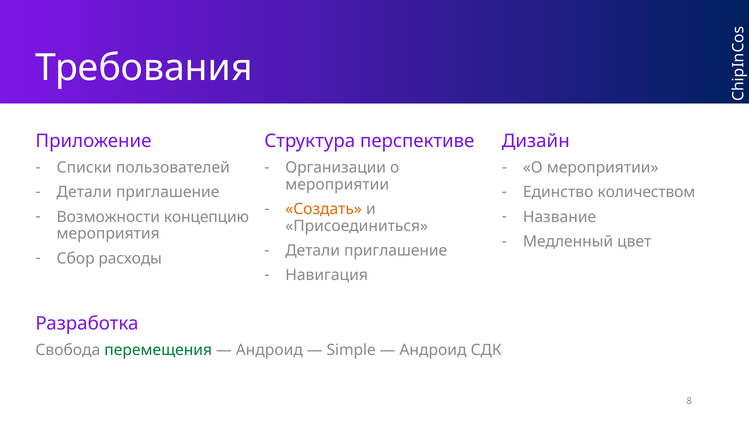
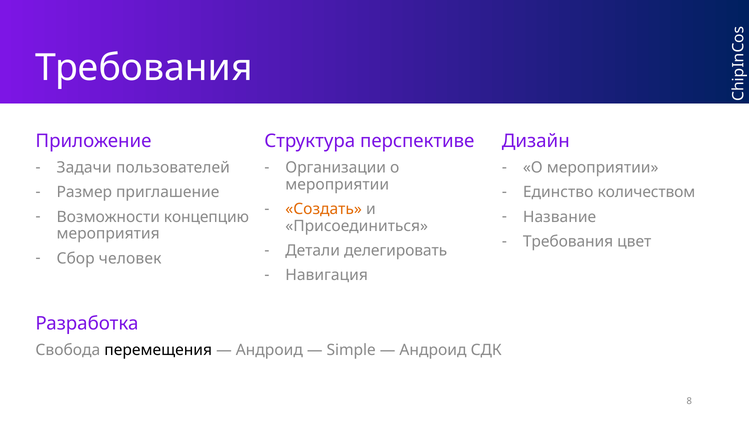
Списки: Списки -> Задачи (84, 168)
Детали: Детали -> Размер (84, 192)
Медленный: Медленный -> Требования (568, 242)
приглашение: приглашение -> делегировать (396, 251)
расходы: расходы -> человек (130, 259)
перемещения colour: green -> black (158, 350)
